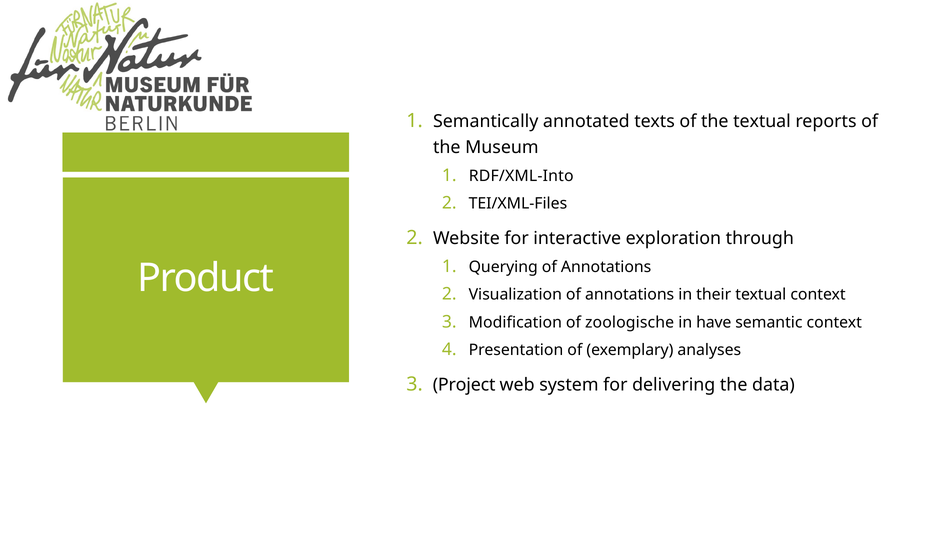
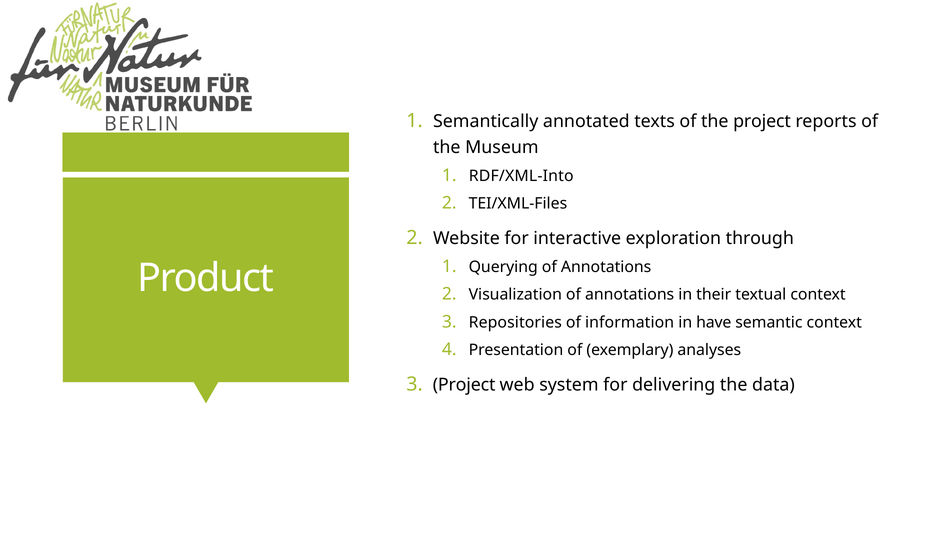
the textual: textual -> project (762, 121)
Modification: Modification -> Repositories (515, 322)
zoologische: zoologische -> information (630, 322)
